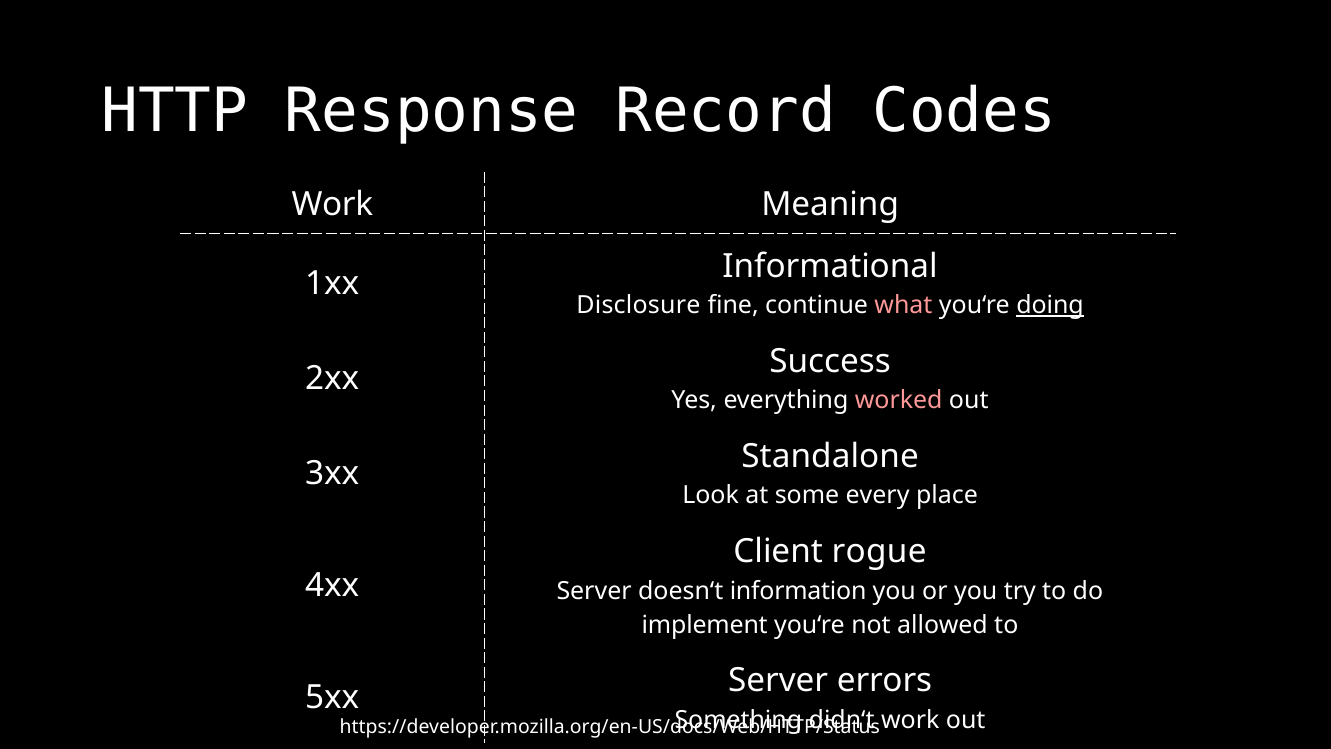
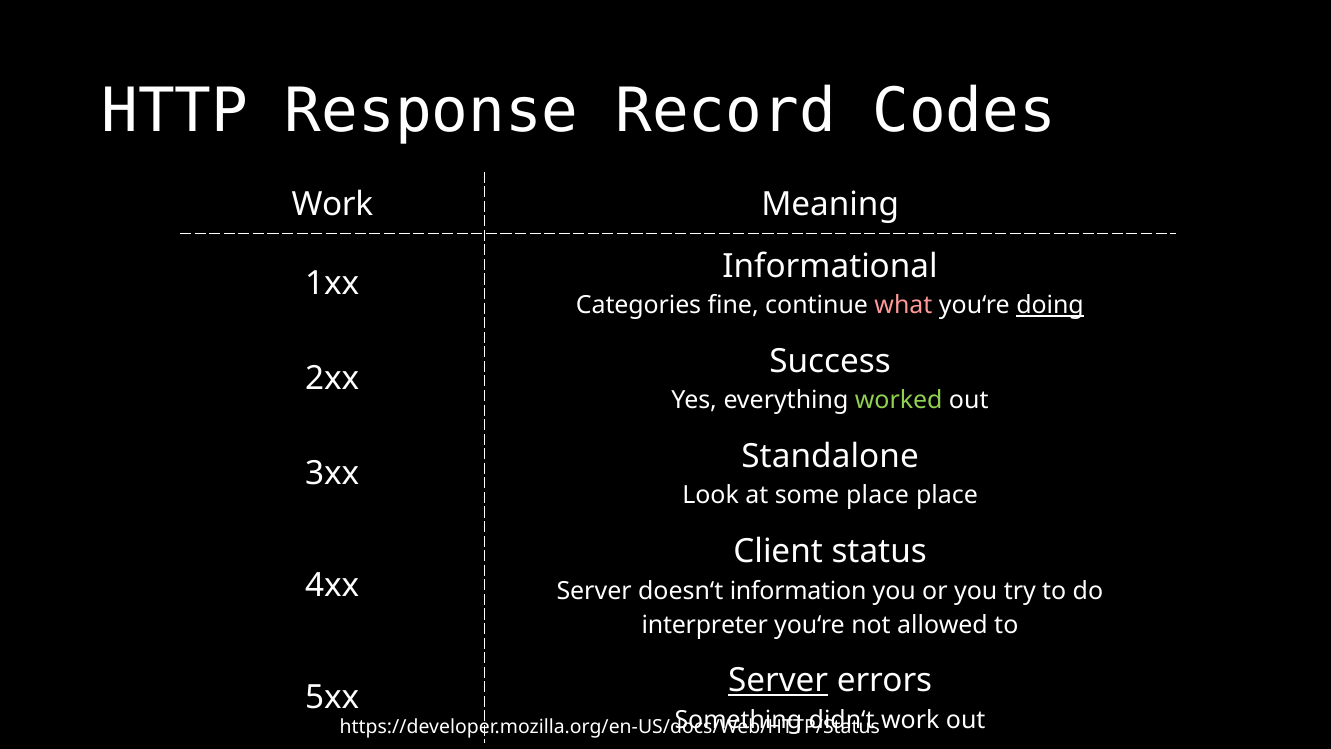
Disclosure: Disclosure -> Categories (639, 305)
worked colour: pink -> light green (899, 400)
some every: every -> place (877, 495)
rogue: rogue -> status (879, 551)
implement: implement -> interpreter (705, 625)
Server underline: none -> present (778, 681)
